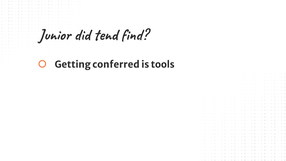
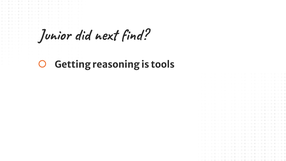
tend: tend -> next (105, 35)
conferred: conferred -> reasoning (116, 64)
